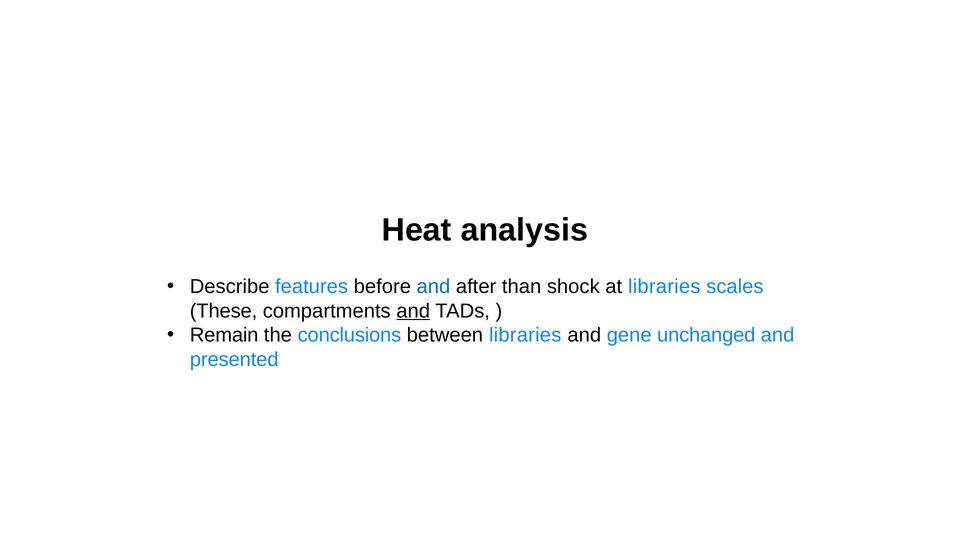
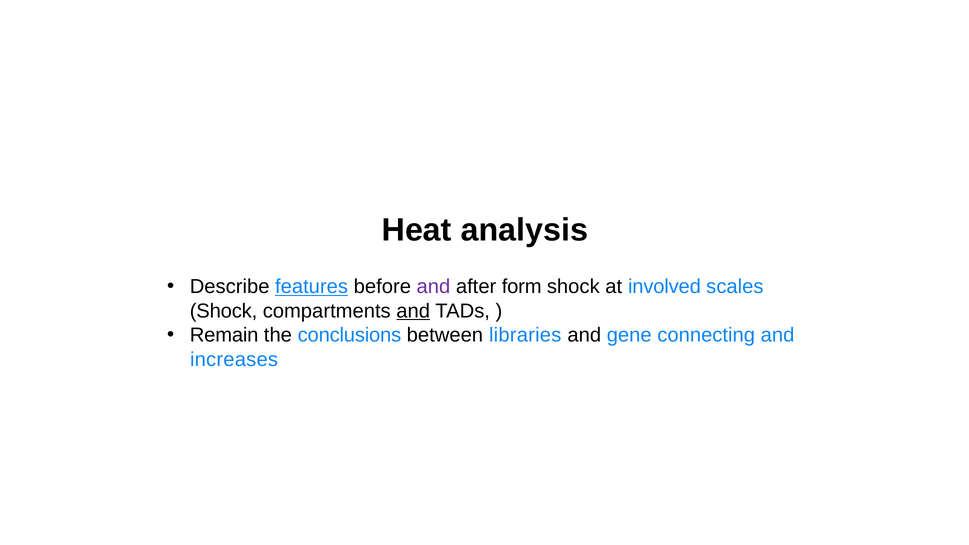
features underline: none -> present (312, 287)
and colour: blue -> purple (433, 287)
than: than -> form (522, 287)
at libraries: libraries -> involved (664, 287)
These: These -> Shock (224, 311)
unchanged: unchanged -> connecting (706, 335)
presented: presented -> increases (234, 359)
